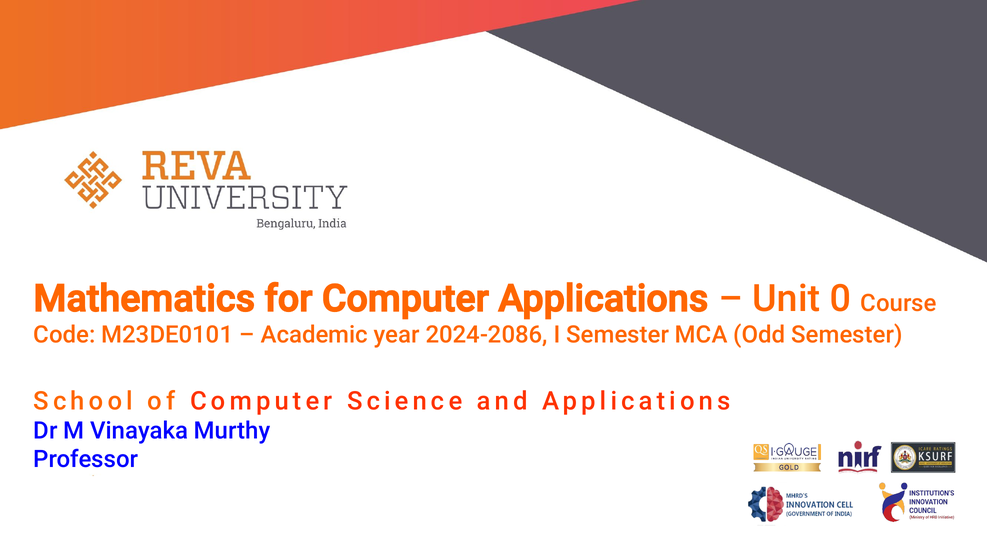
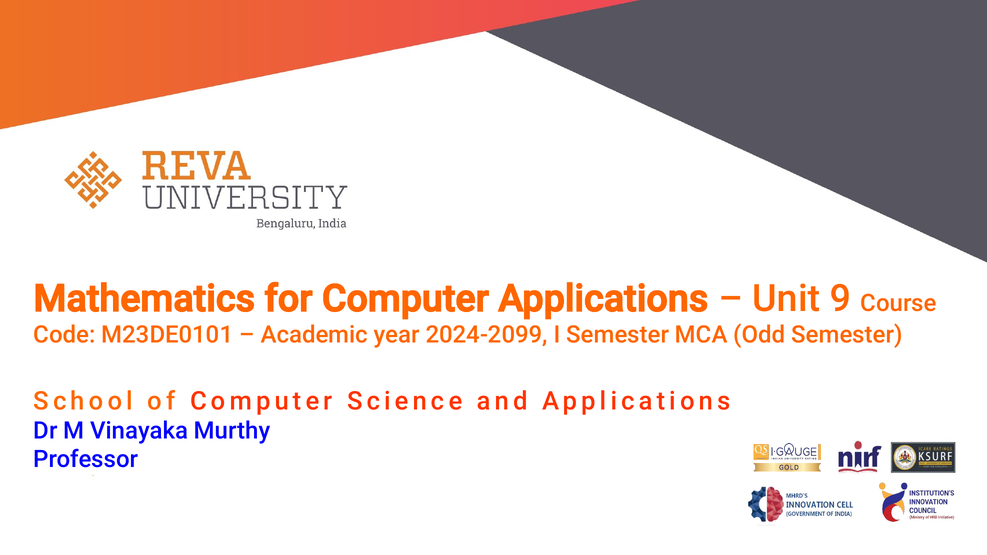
0: 0 -> 9 (840, 299)
2024-2086: 2024-2086 -> 2024-2099 (487, 335)
